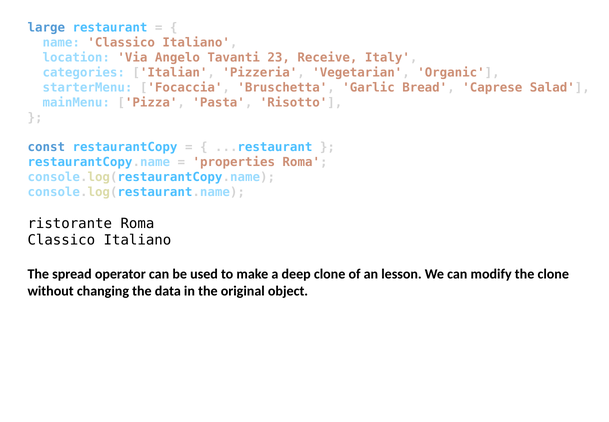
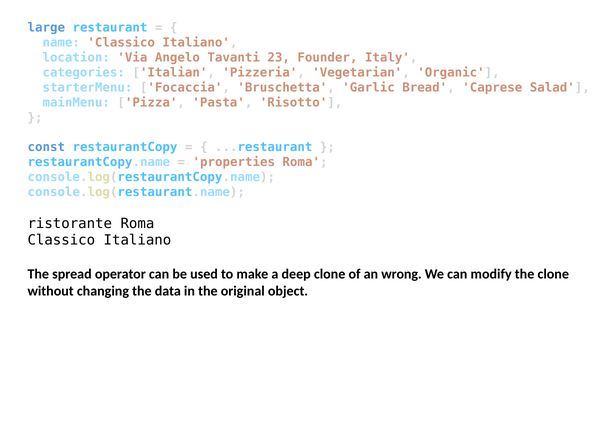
Receive: Receive -> Founder (327, 57)
lesson: lesson -> wrong (402, 274)
